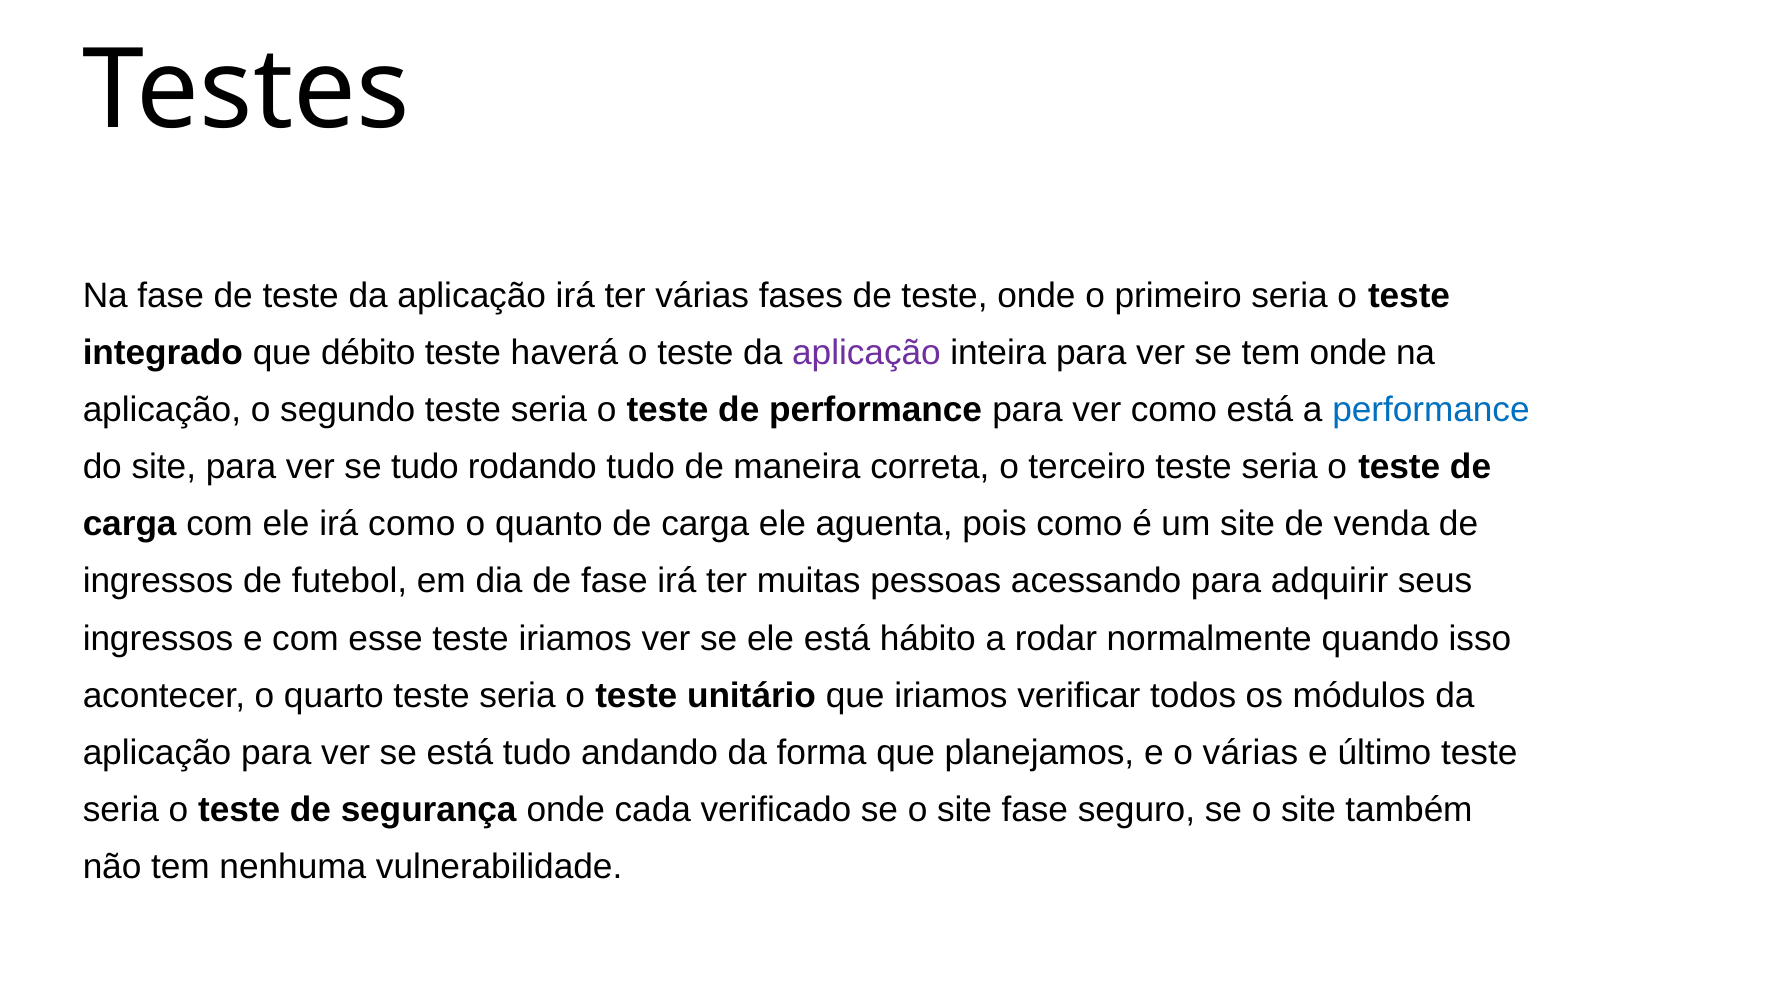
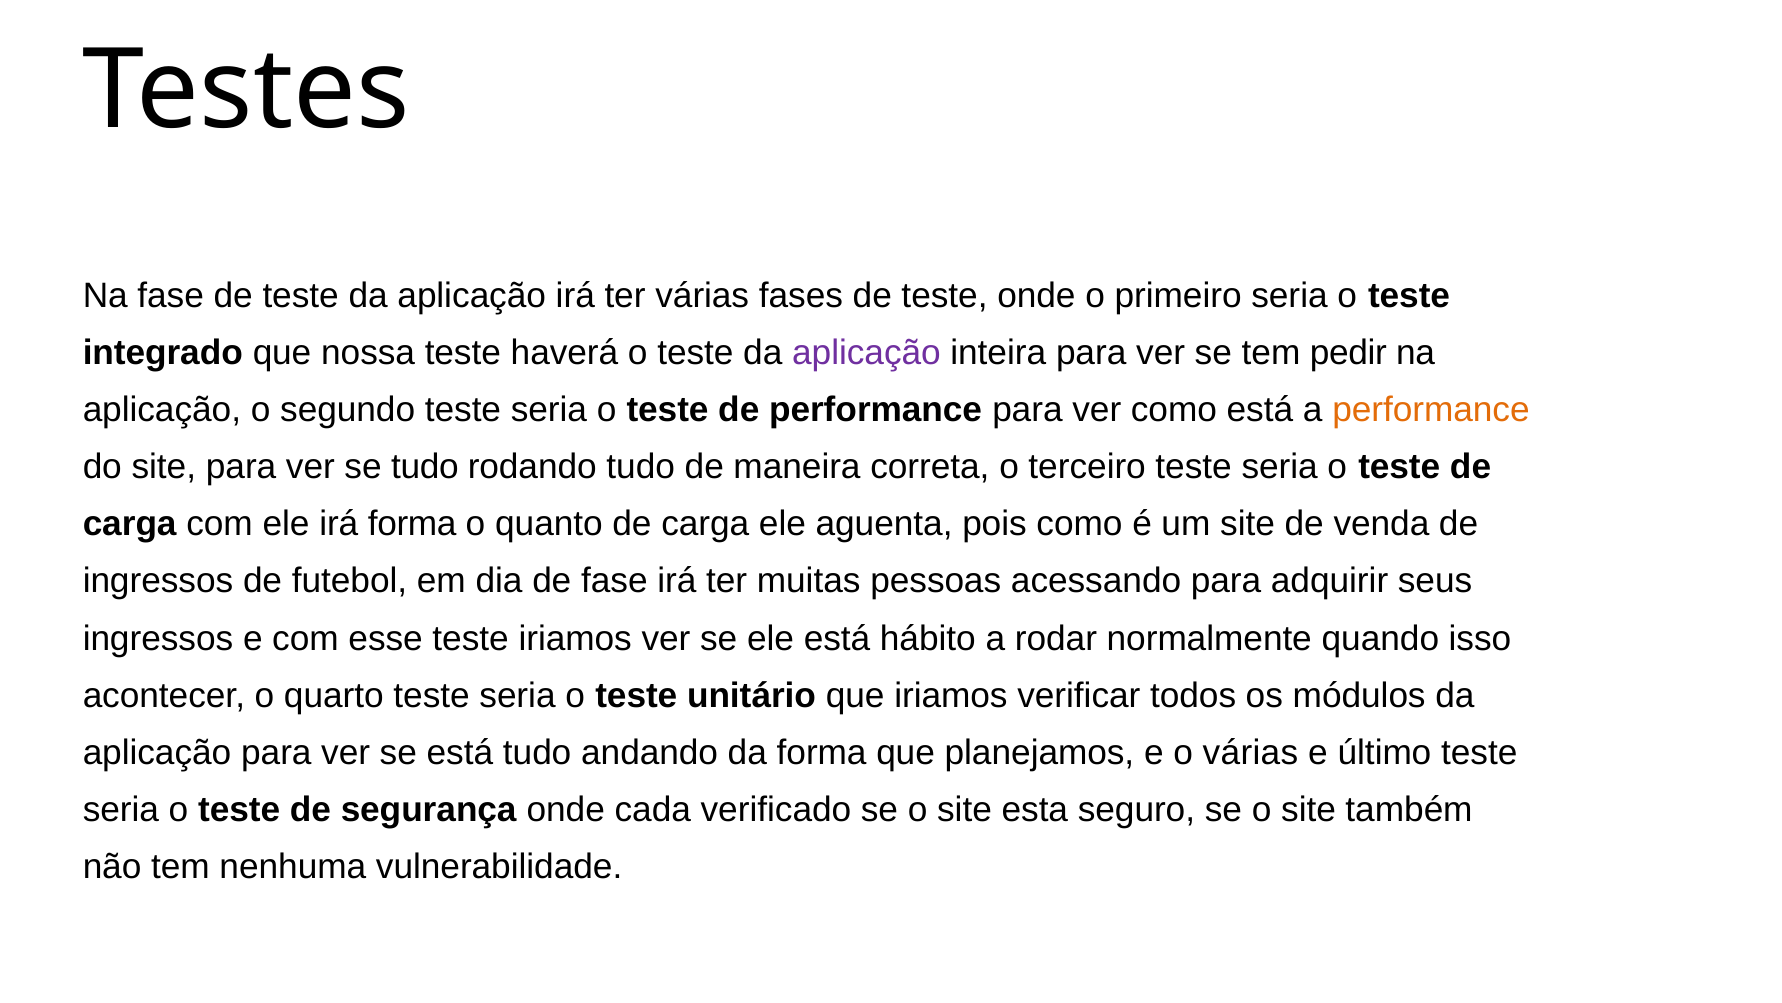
débito: débito -> nossa (368, 353)
tem onde: onde -> pedir (1348, 353)
performance colour: blue -> orange (1431, 410)
irá como: como -> forma (412, 524)
site fase: fase -> esta (1035, 809)
